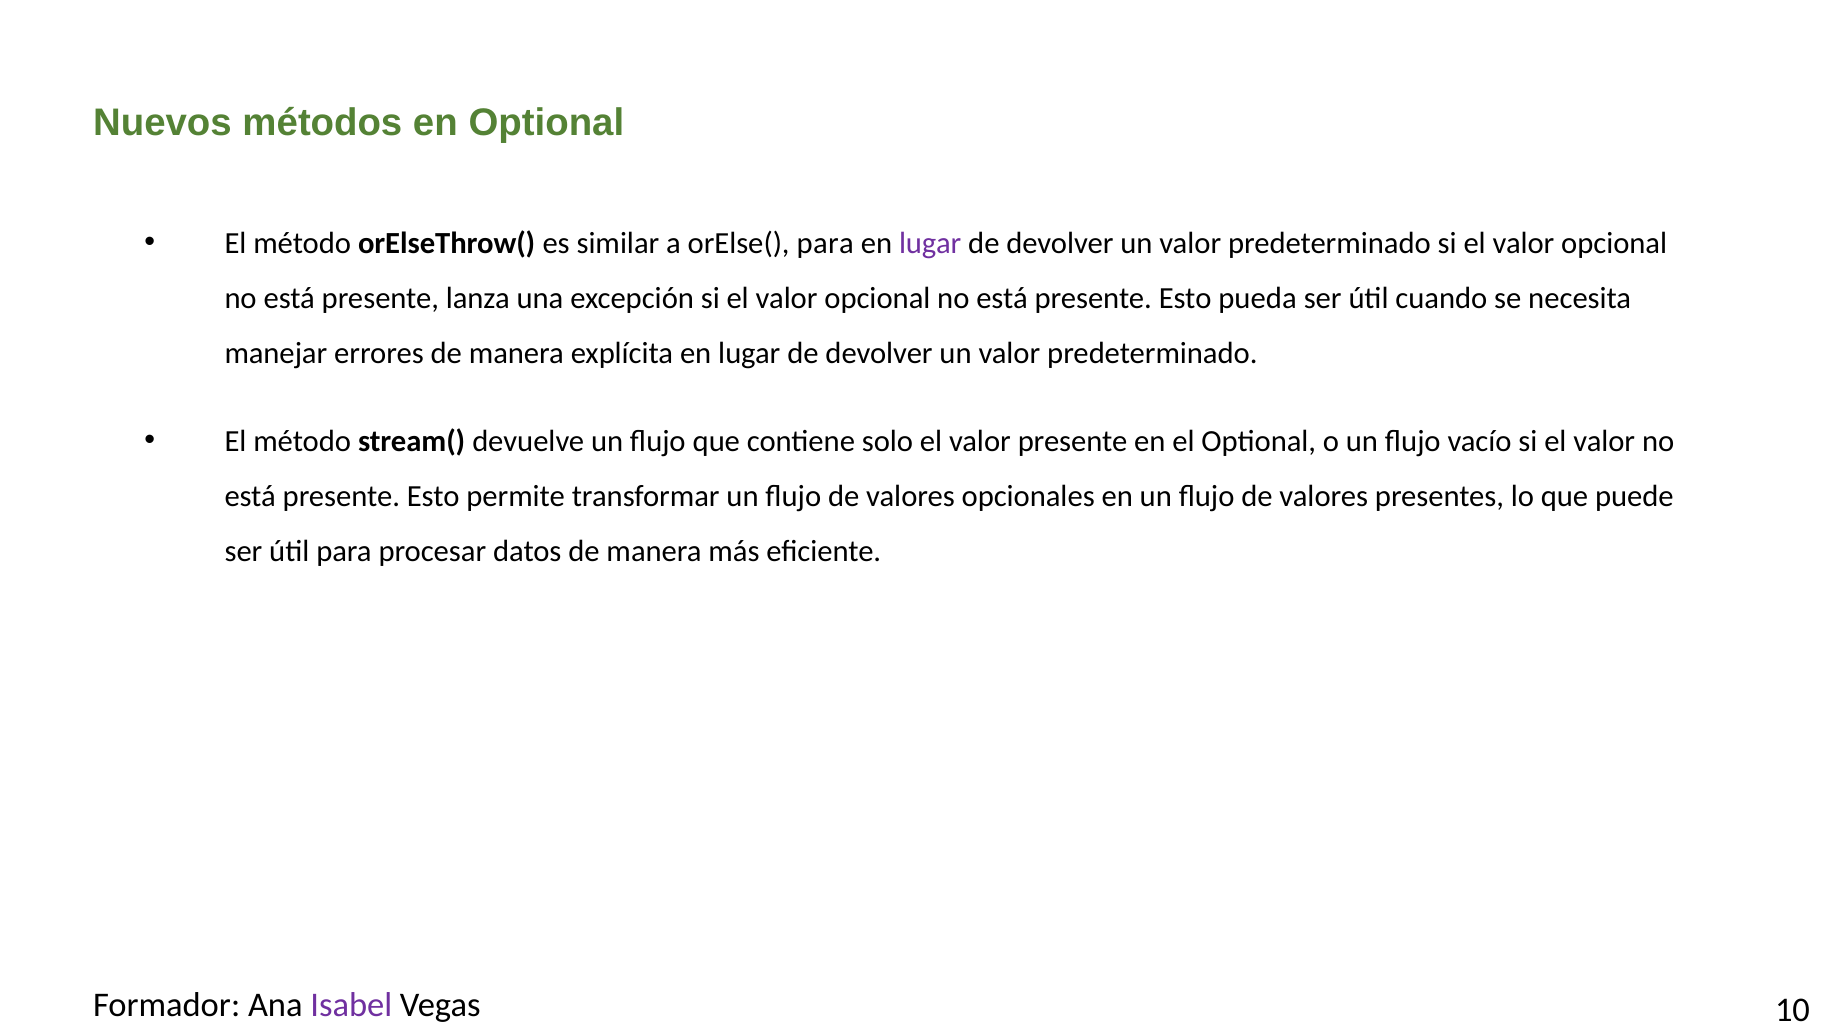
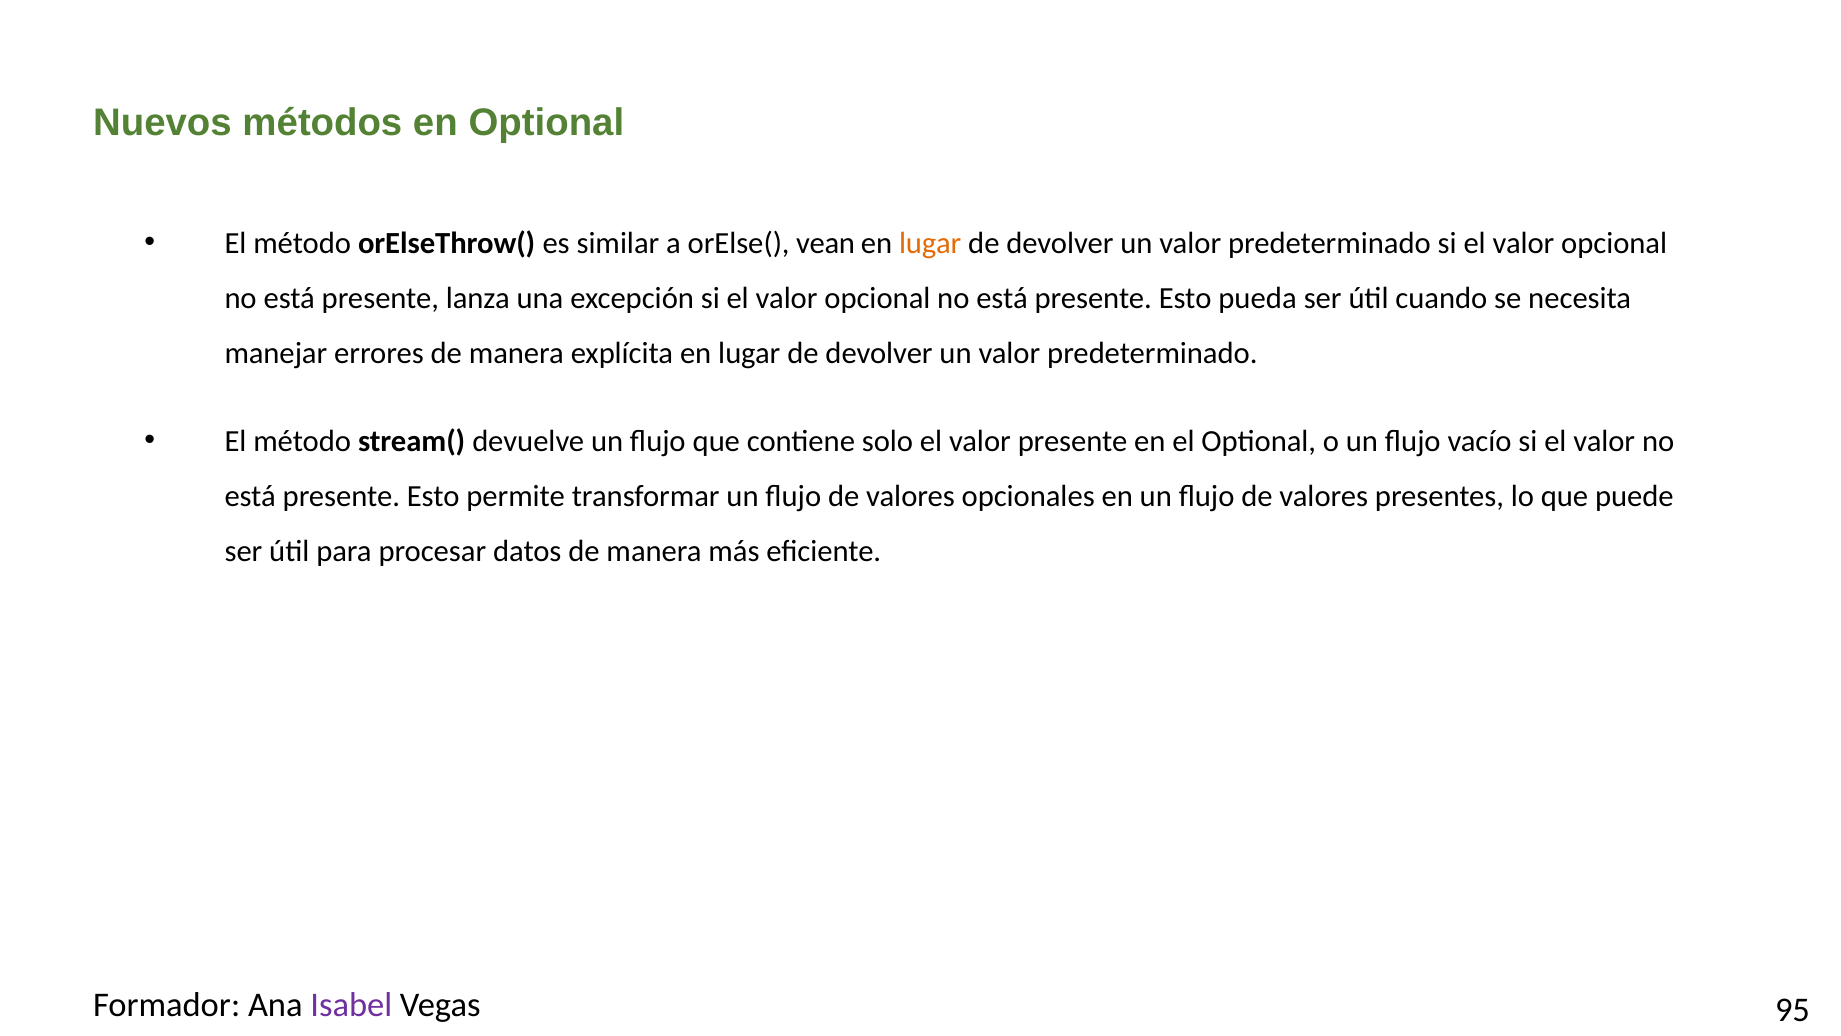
orElse( para: para -> vean (826, 243)
lugar colour: purple -> orange (930, 243)
10: 10 -> 95 (1792, 1010)
